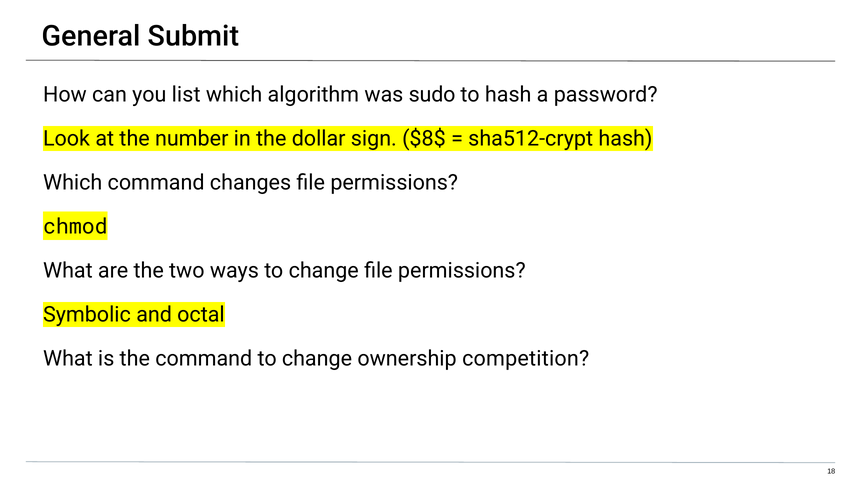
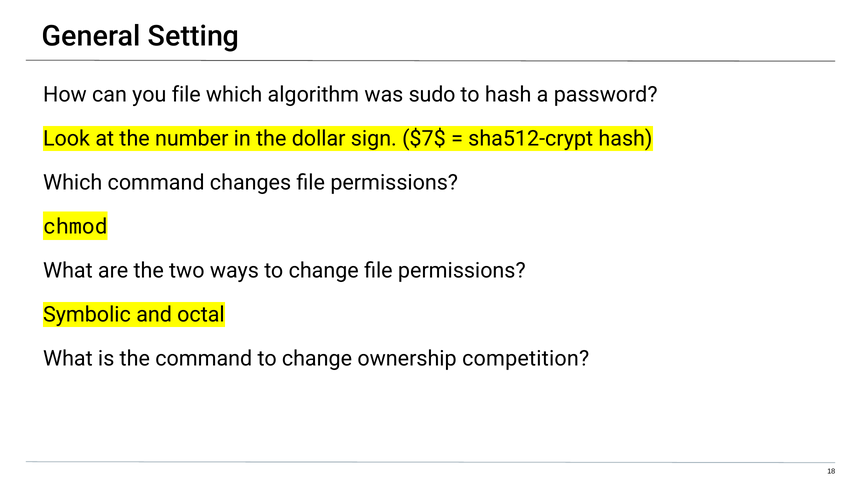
Submit: Submit -> Setting (194, 36)
you list: list -> file (186, 95)
$8$: $8$ -> $7$ (424, 139)
